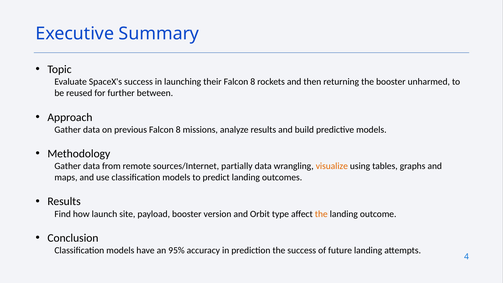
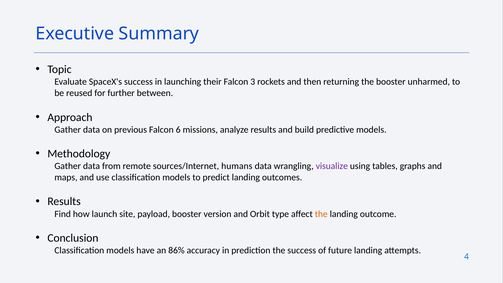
their Falcon 8: 8 -> 3 (253, 82)
previous Falcon 8: 8 -> 6 (178, 130)
partially: partially -> humans (237, 166)
visualize colour: orange -> purple (332, 166)
95%: 95% -> 86% (176, 250)
